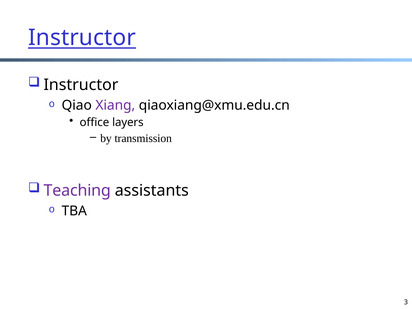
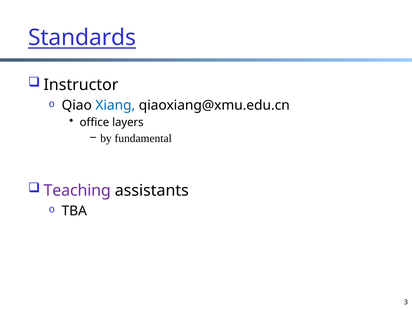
Instructor: Instructor -> Standards (82, 38)
Xiang colour: purple -> blue (115, 105)
transmission: transmission -> fundamental (143, 139)
